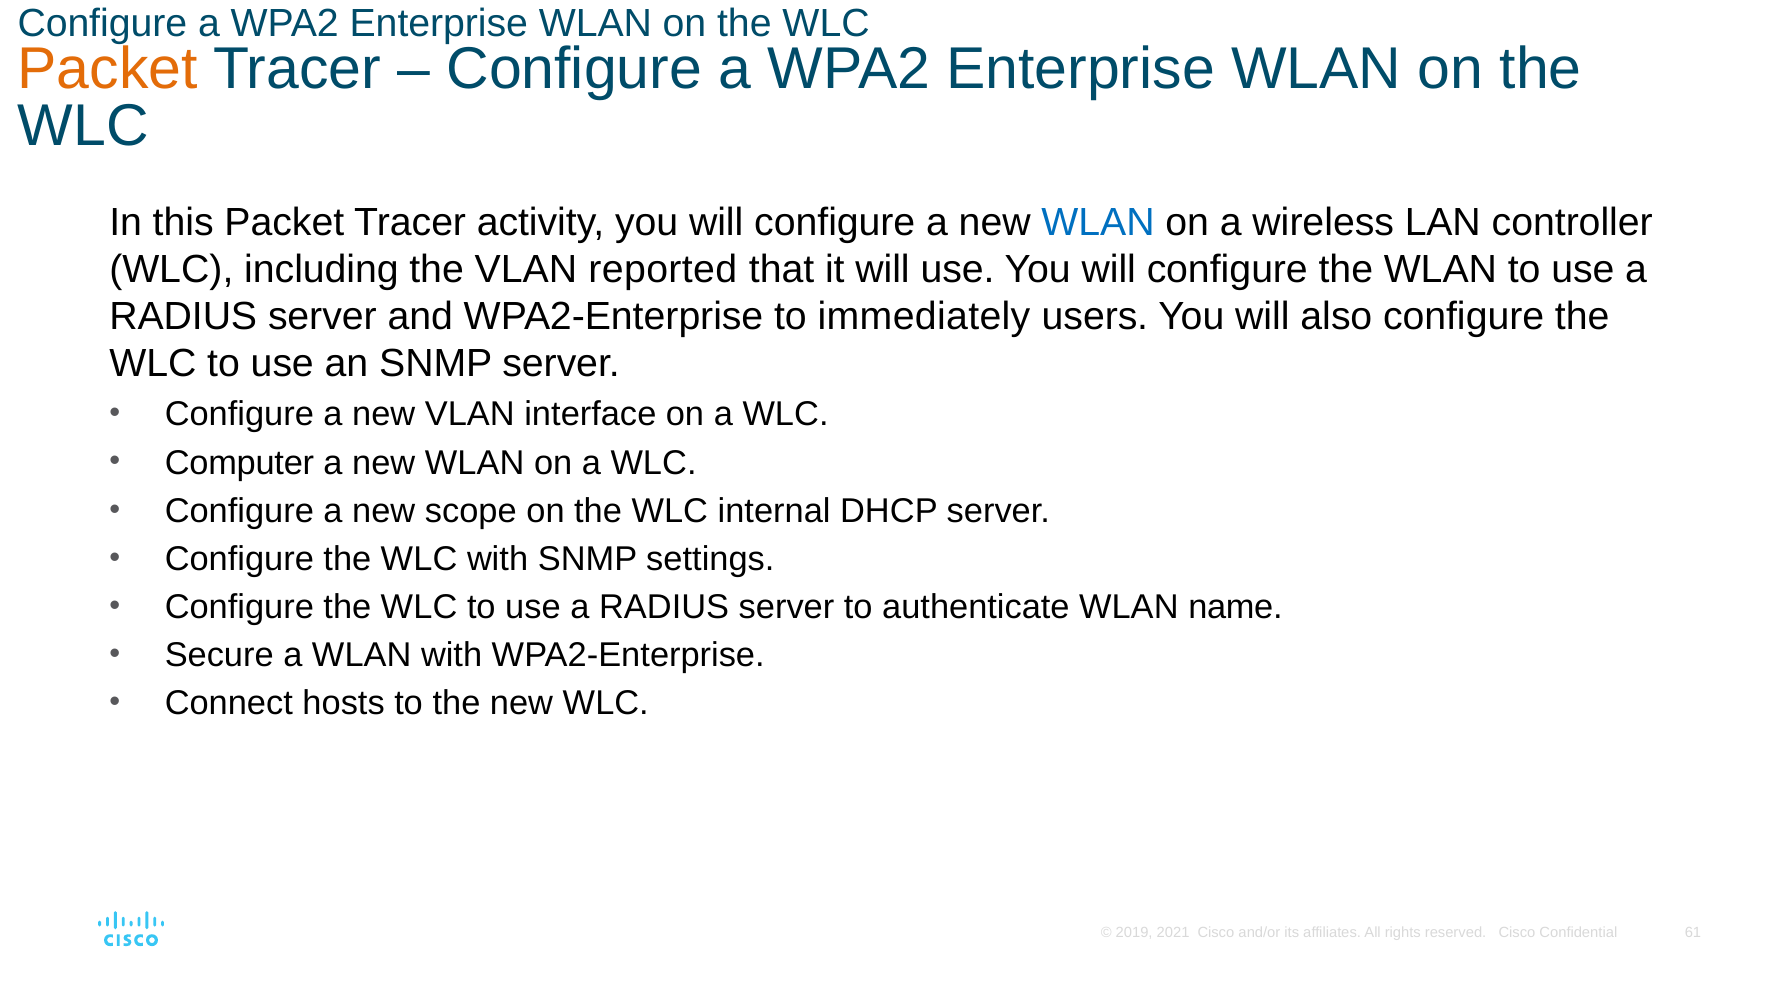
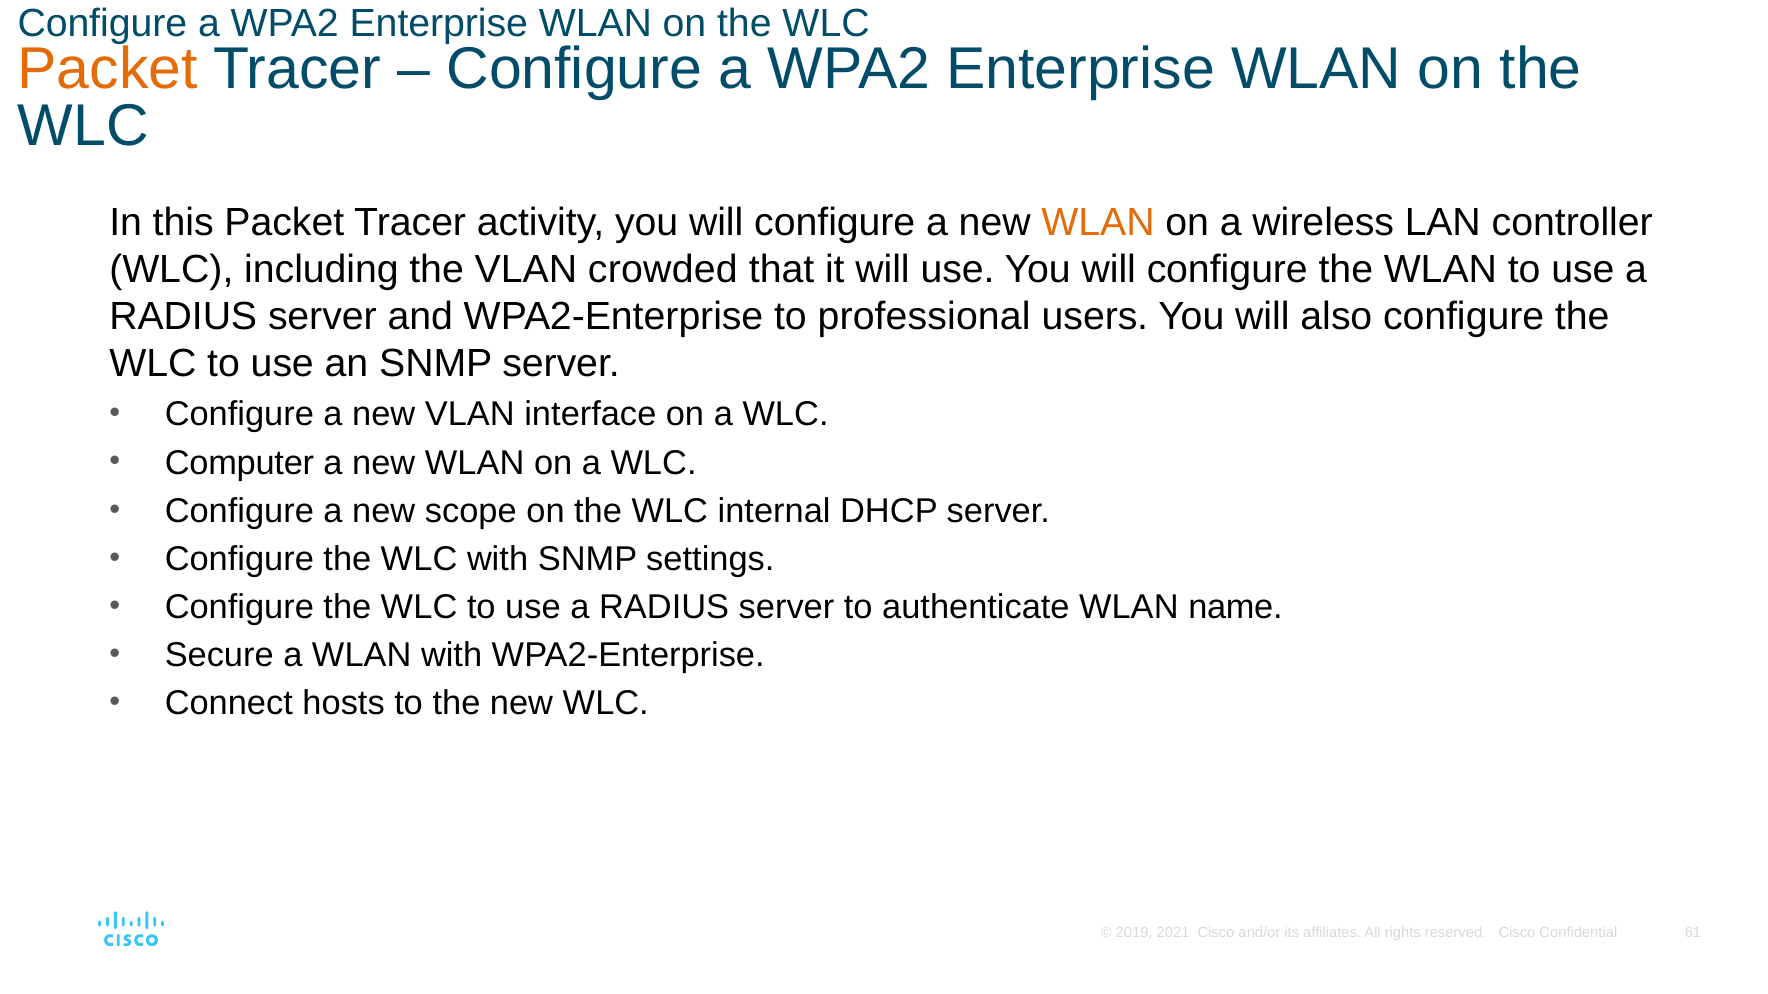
WLAN colour: blue -> orange (1098, 223)
reported: reported -> crowded (663, 270)
immediately: immediately -> professional (924, 317)
